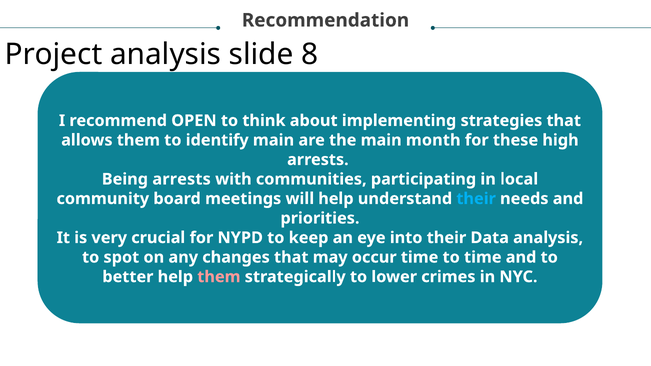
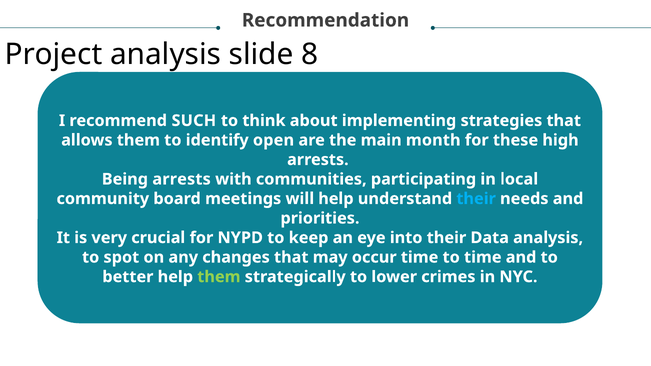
OPEN: OPEN -> SUCH (194, 121)
identify main: main -> open (273, 140)
them colour: pink -> light green (219, 277)
